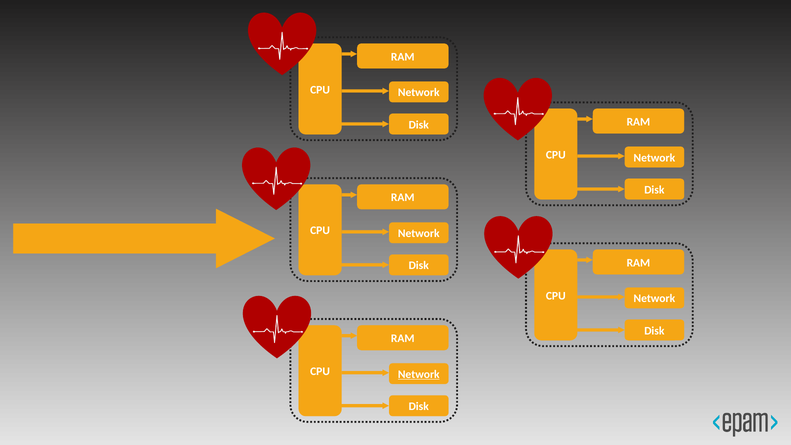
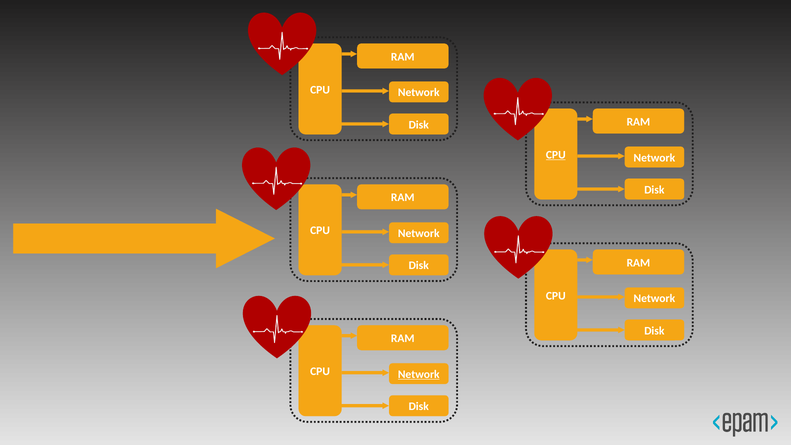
CPU underline: none -> present (556, 155)
